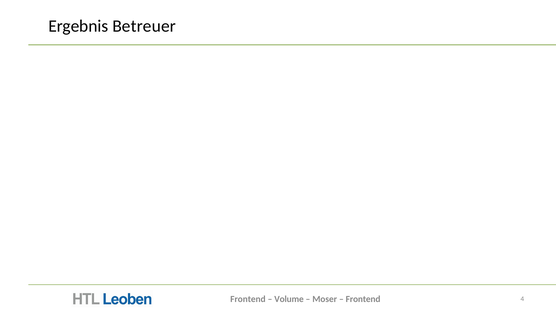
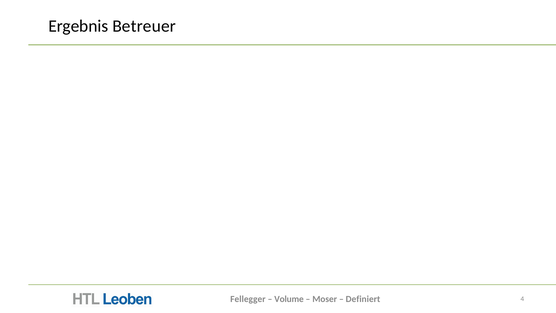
Frontend: Frontend -> Fellegger (248, 299)
Frontend: Frontend -> Definiert (363, 299)
